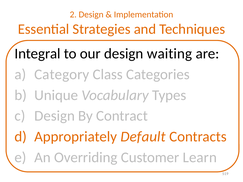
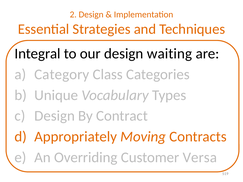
Default: Default -> Moving (143, 137)
Learn: Learn -> Versa (200, 158)
